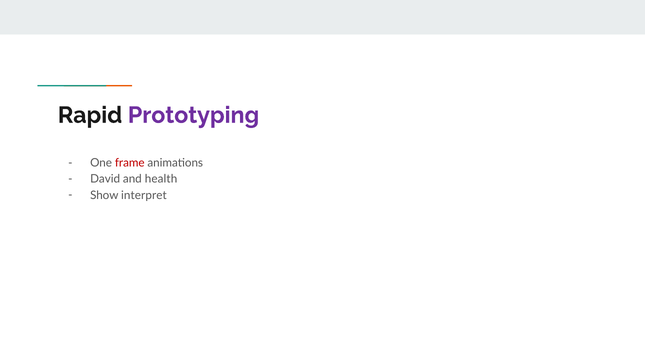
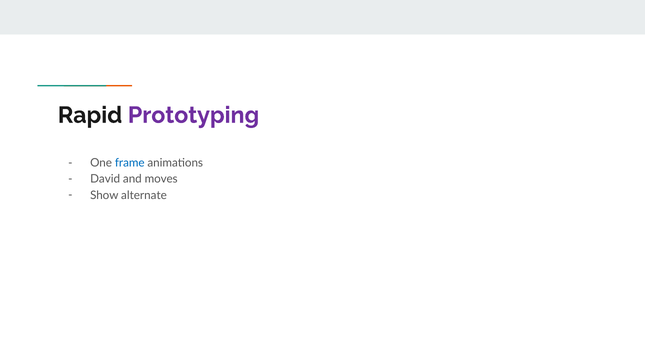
frame colour: red -> blue (130, 163)
health: health -> moves (161, 179)
interpret: interpret -> alternate (144, 195)
